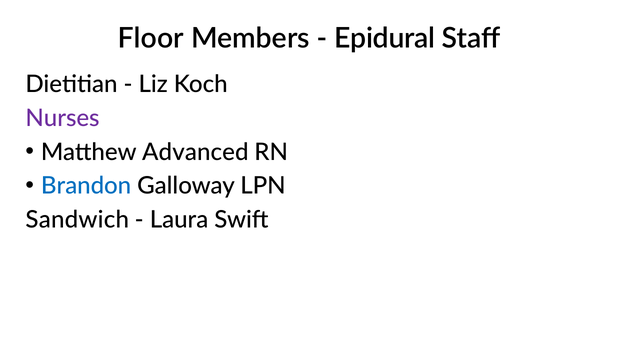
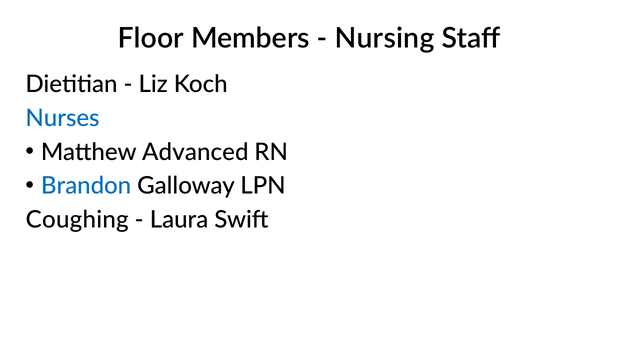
Epidural: Epidural -> Nursing (385, 38)
Nurses colour: purple -> blue (63, 118)
Sandwich: Sandwich -> Coughing (77, 220)
